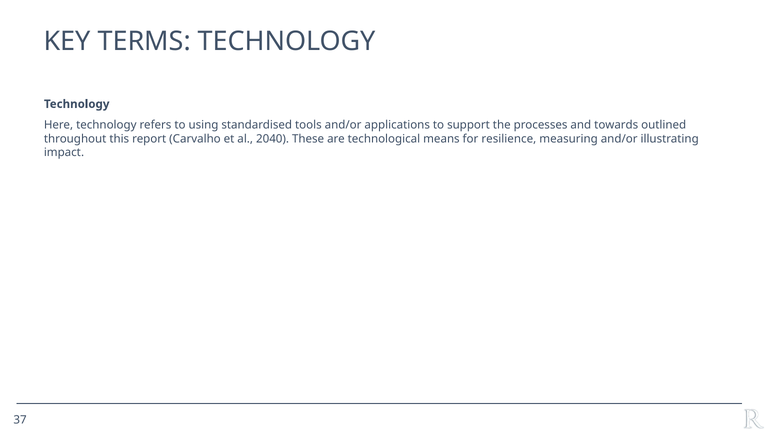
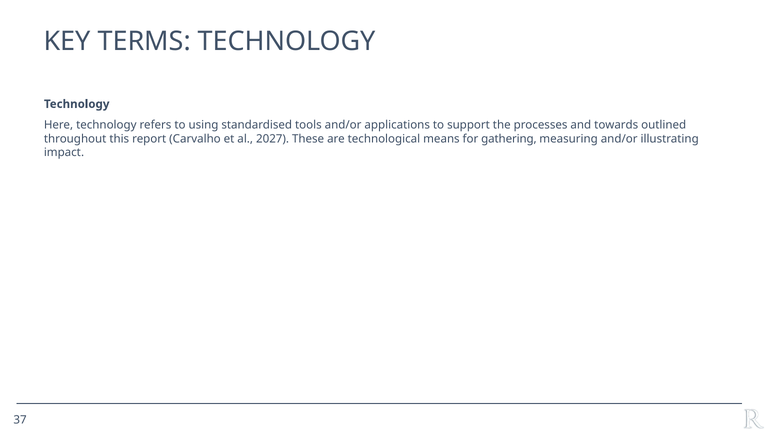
2040: 2040 -> 2027 (273, 139)
resilience: resilience -> gathering (509, 139)
